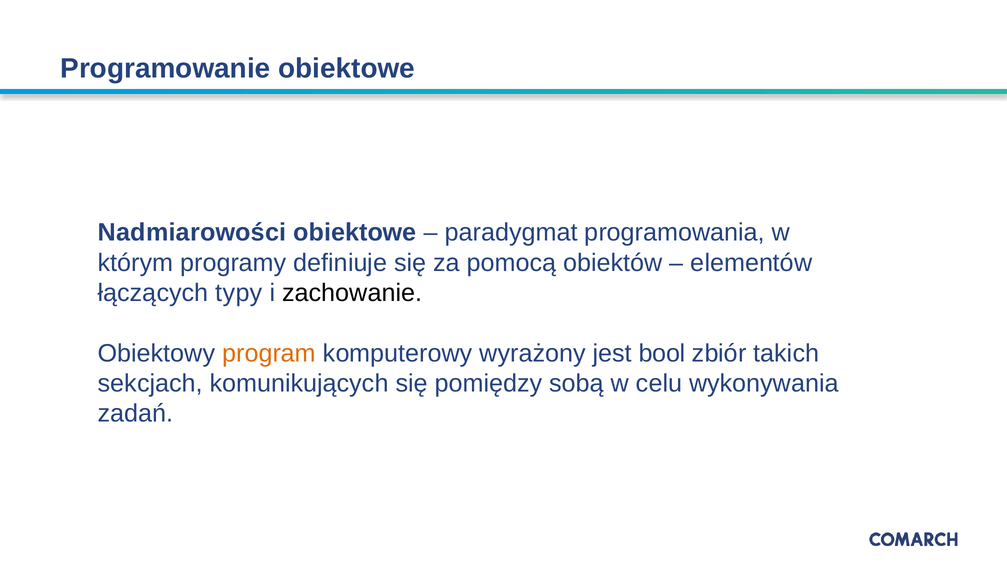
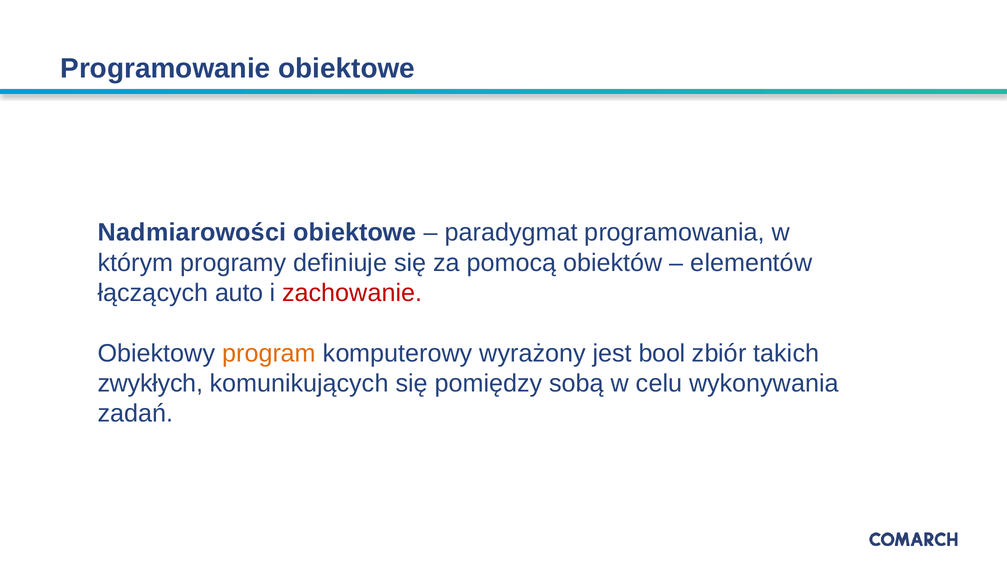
typy: typy -> auto (239, 293)
zachowanie colour: black -> red (352, 293)
sekcjach: sekcjach -> zwykłych (150, 384)
